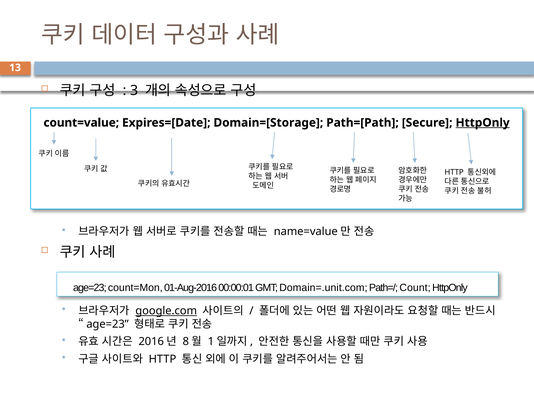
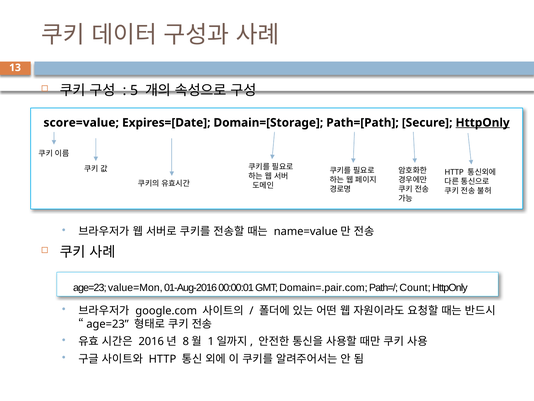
3: 3 -> 5 (134, 90)
count=value: count=value -> score=value (81, 123)
count=Mon: count=Mon -> value=Mon (135, 288)
Domain=.unit.com: Domain=.unit.com -> Domain=.pair.com (323, 288)
google.com underline: present -> none (166, 310)
